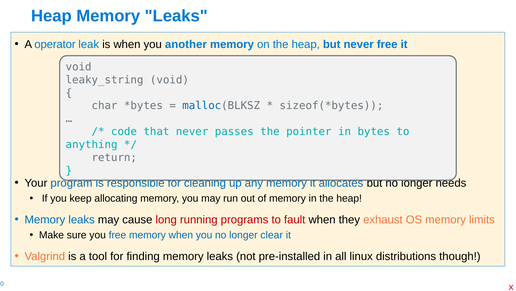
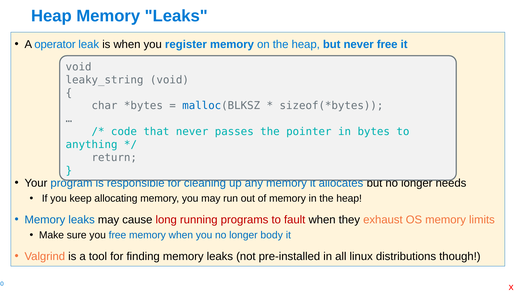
another: another -> register (186, 44)
clear: clear -> body (272, 235)
